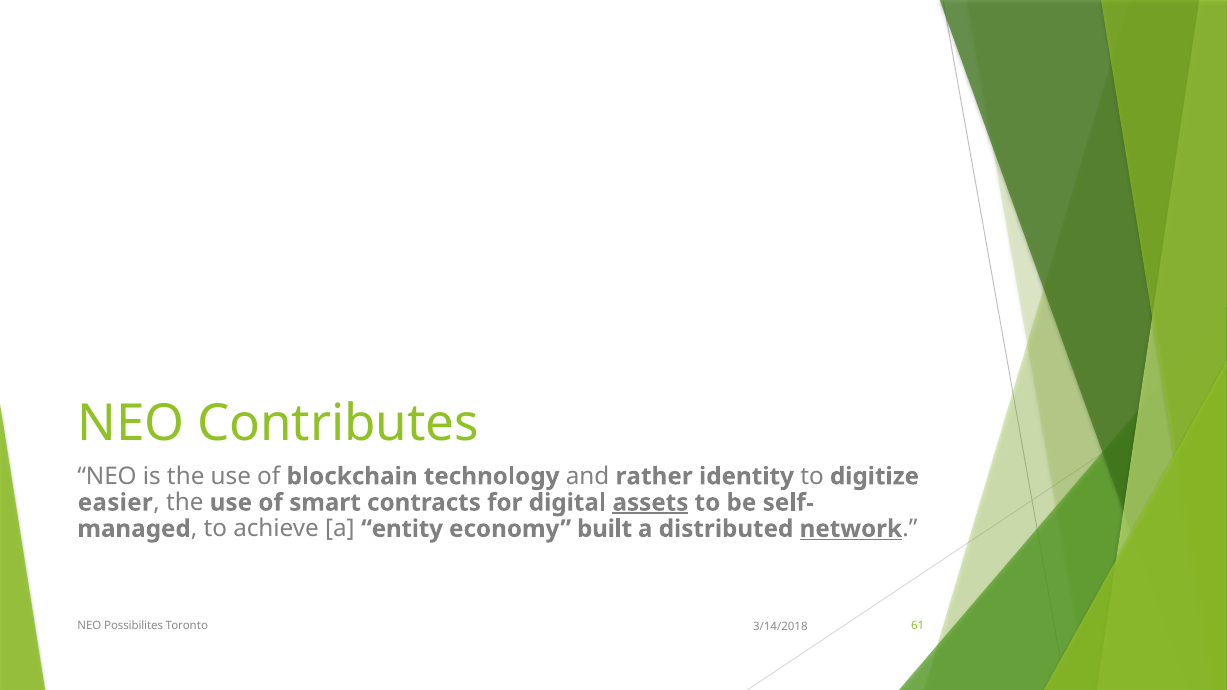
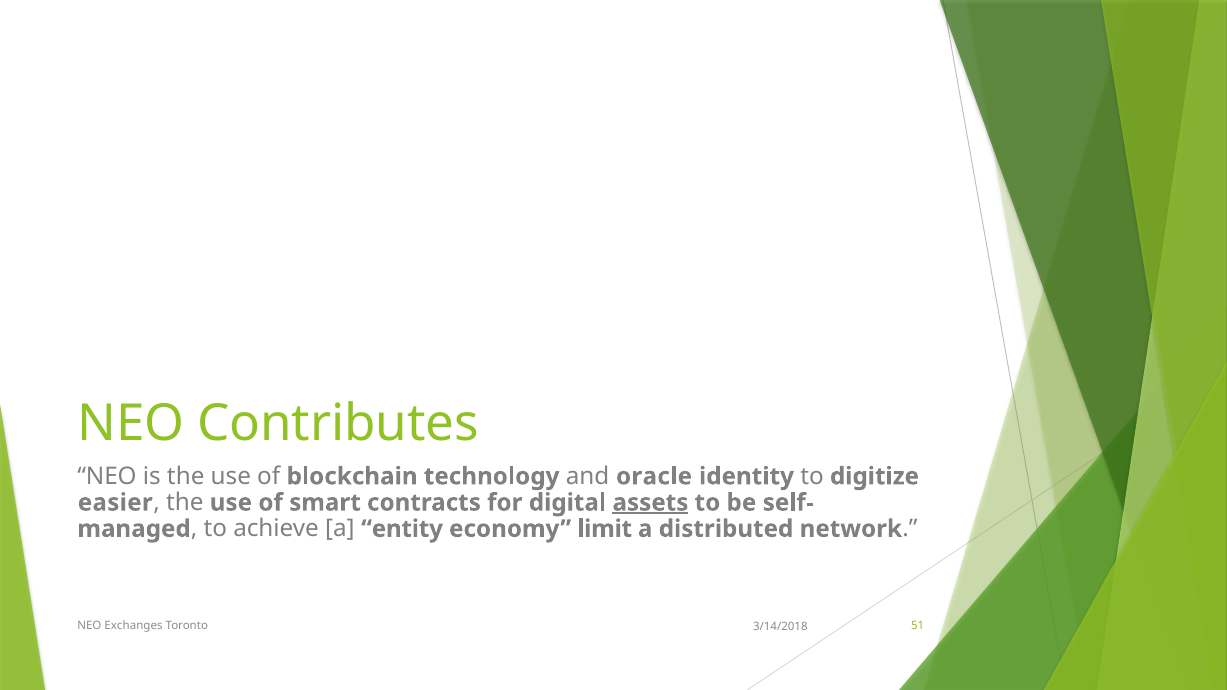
rather: rather -> oracle (654, 476)
built: built -> limit (605, 529)
network underline: present -> none (851, 529)
Possibilites: Possibilites -> Exchanges (134, 626)
61: 61 -> 51 (918, 626)
